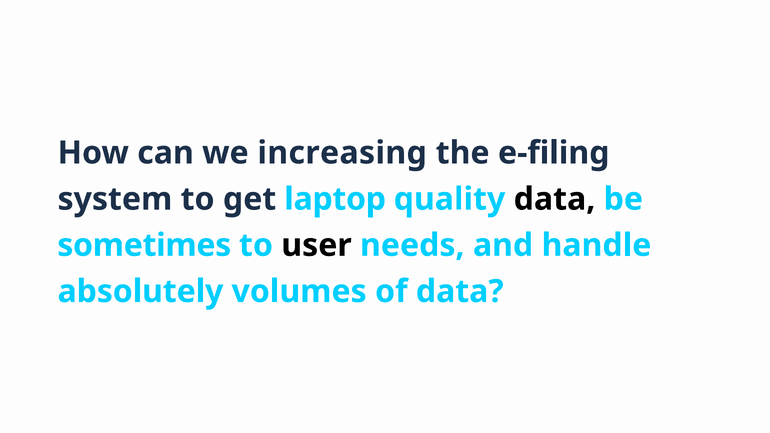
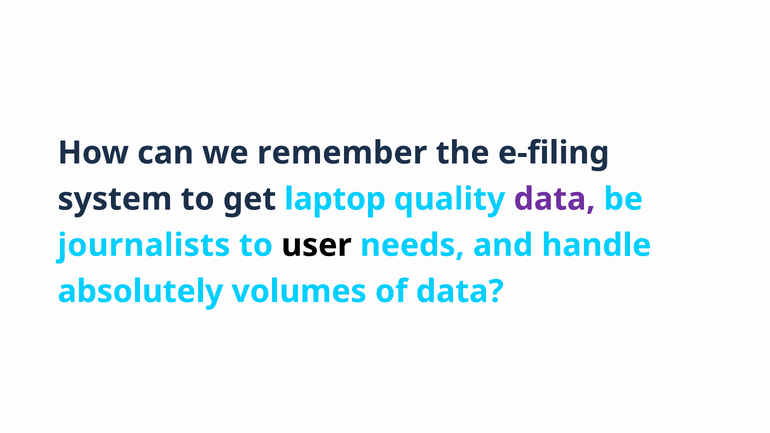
increasing: increasing -> remember (342, 153)
data colour: black -> purple (555, 199)
sometimes: sometimes -> journalists (144, 245)
